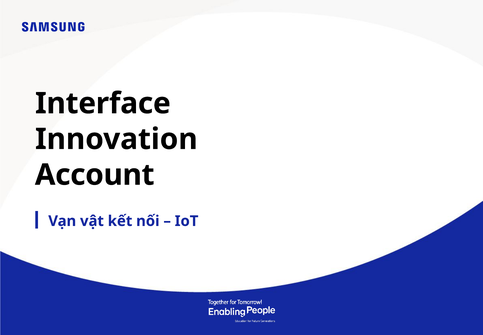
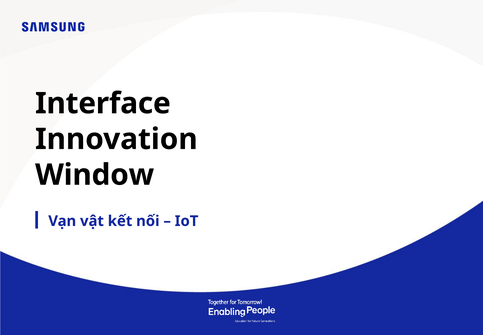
Account: Account -> Window (95, 175)
